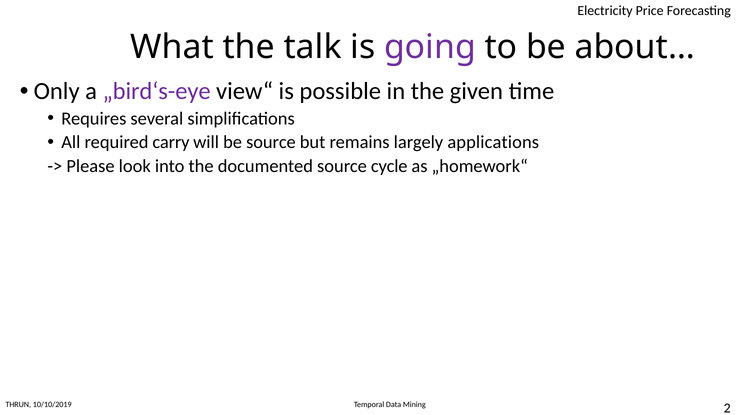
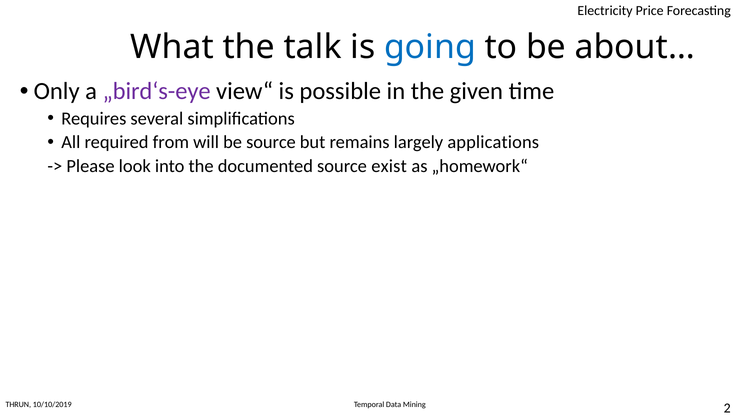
going colour: purple -> blue (430, 47)
carry: carry -> from (171, 142)
cycle: cycle -> exist (389, 166)
